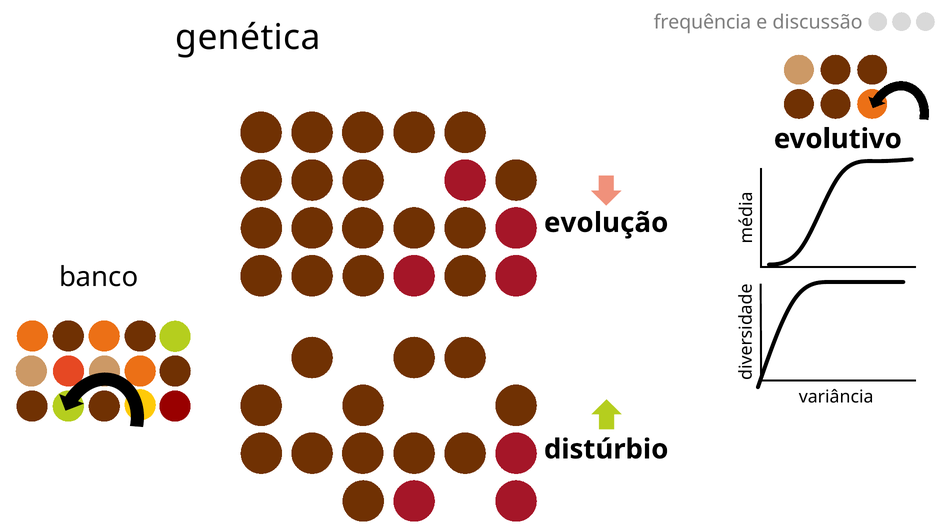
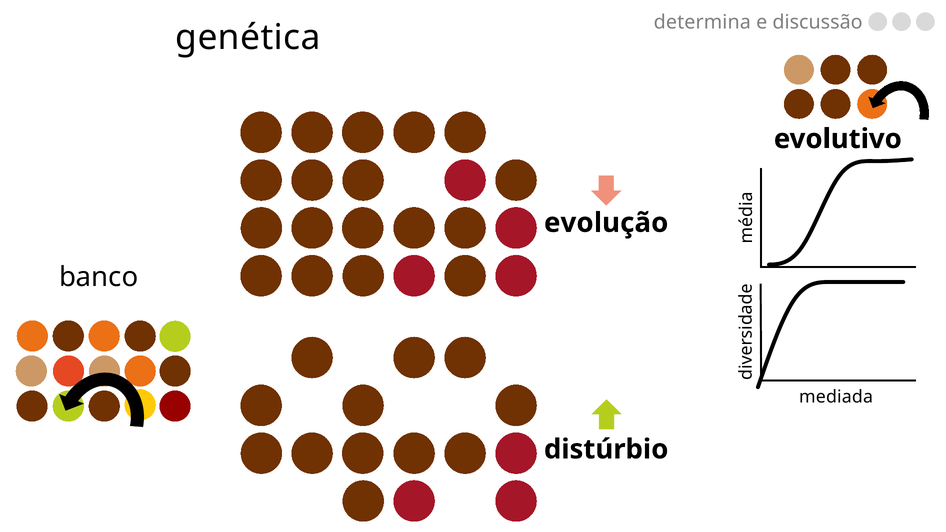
frequência: frequência -> determina (702, 22)
variância: variância -> mediada (836, 397)
